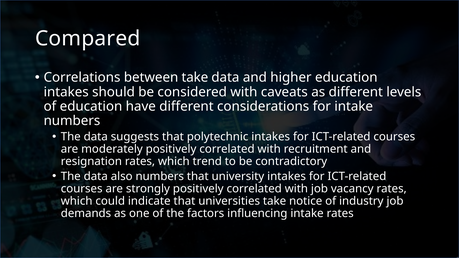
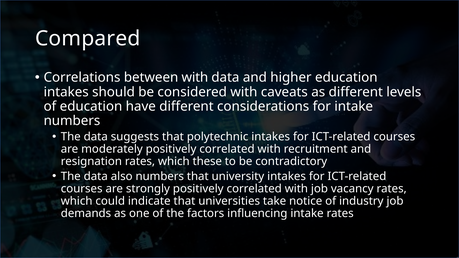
between take: take -> with (195, 78)
trend: trend -> these (207, 162)
